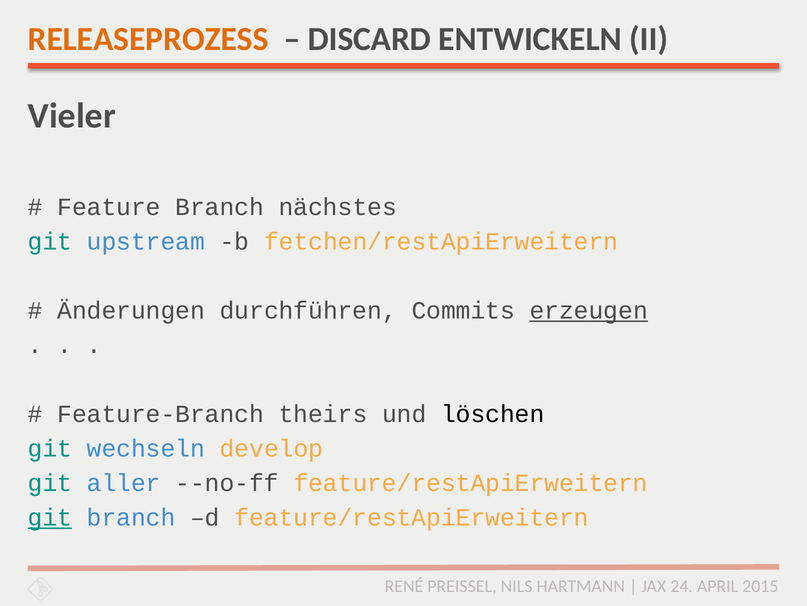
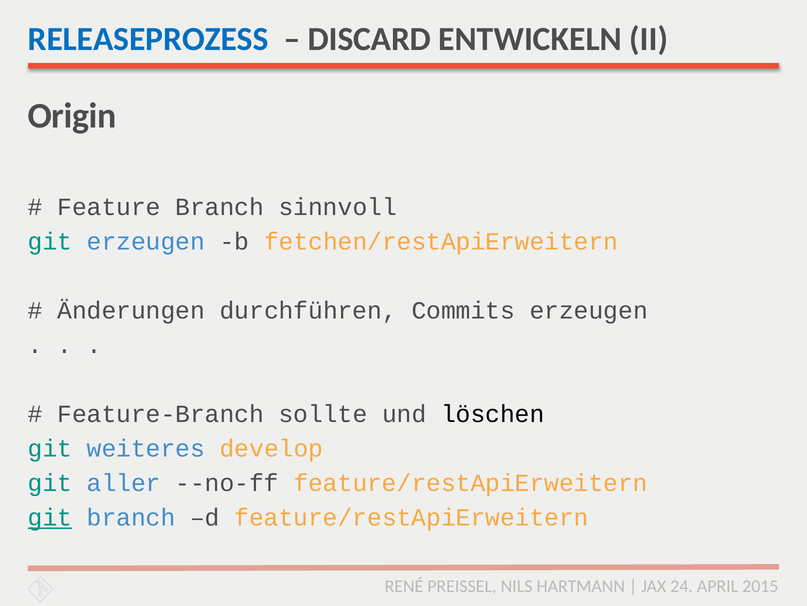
RELEASEPROZESS colour: orange -> blue (148, 39)
Vieler: Vieler -> Origin (72, 116)
nächstes: nächstes -> sinnvoll (338, 207)
git upstream: upstream -> erzeugen (146, 241)
erzeugen underline: present -> none (589, 310)
theirs: theirs -> sollte (323, 414)
wechseln: wechseln -> weiteres (146, 448)
